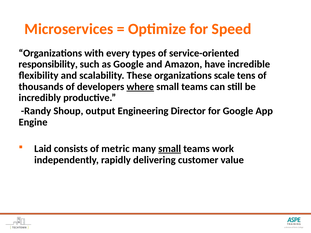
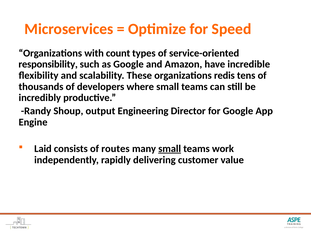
every: every -> count (118, 53)
scale: scale -> redis (224, 76)
where underline: present -> none (140, 87)
metric: metric -> routes (115, 149)
